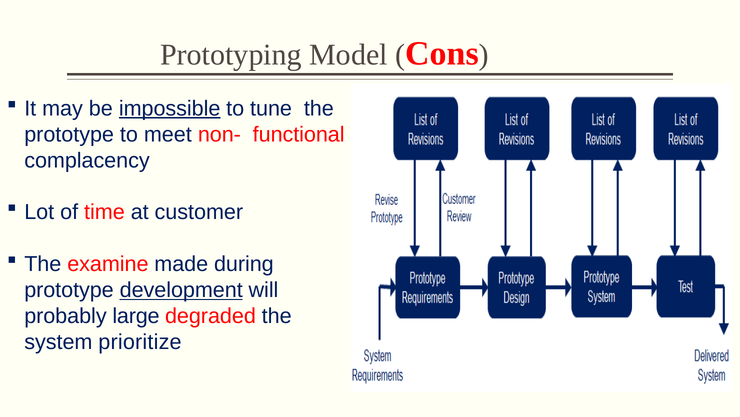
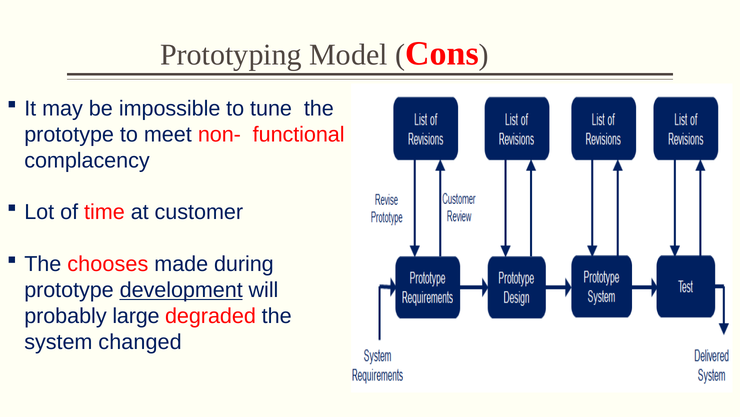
impossible underline: present -> none (170, 108)
examine: examine -> chooses (108, 264)
prioritize: prioritize -> changed (140, 341)
